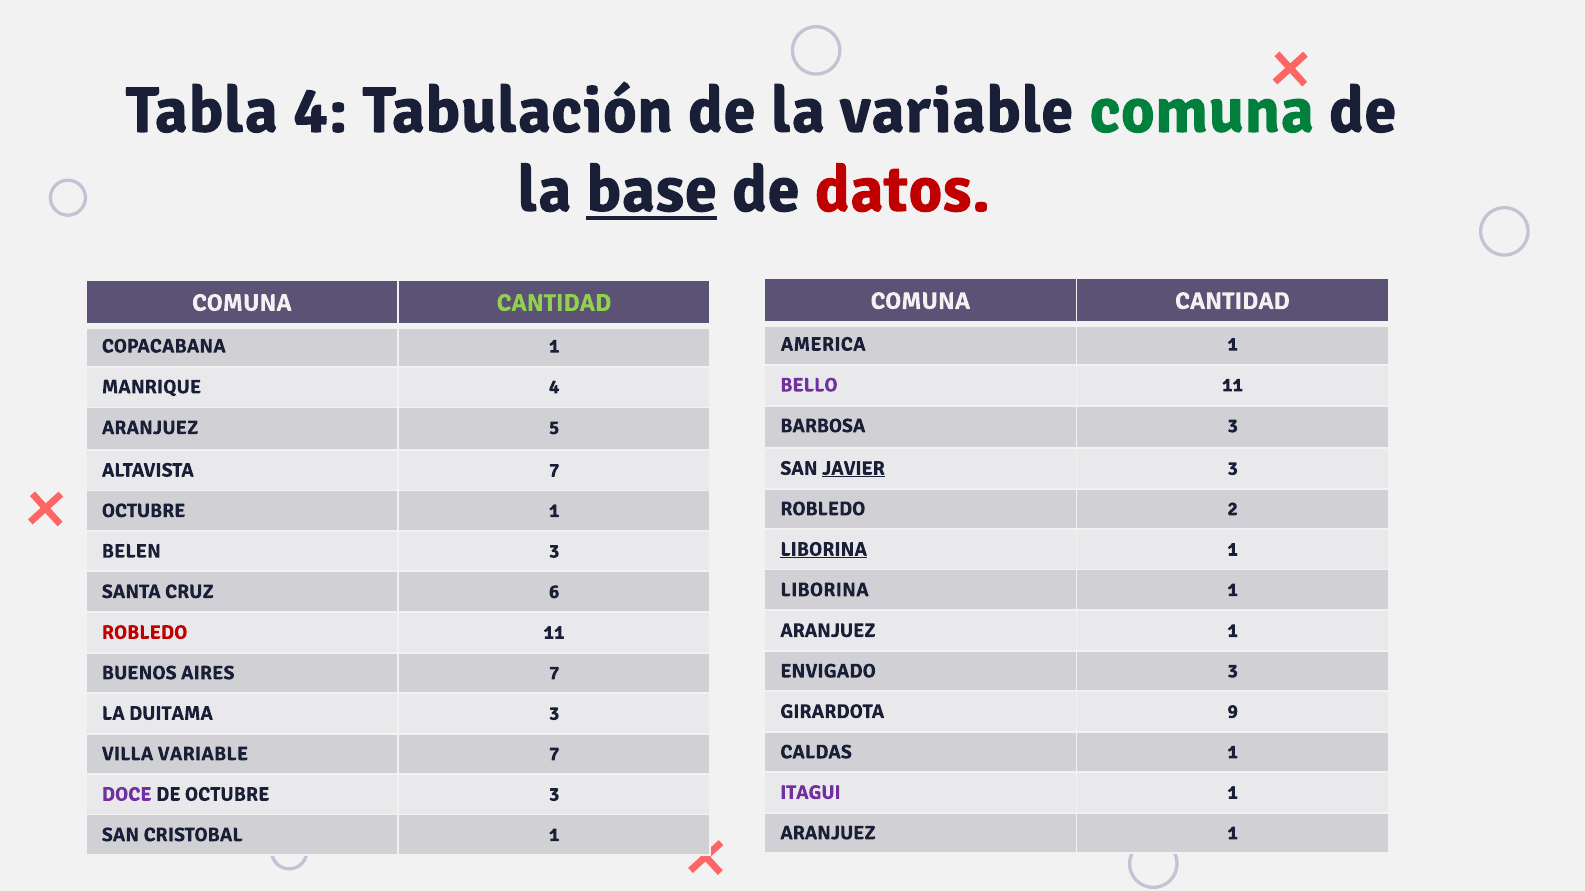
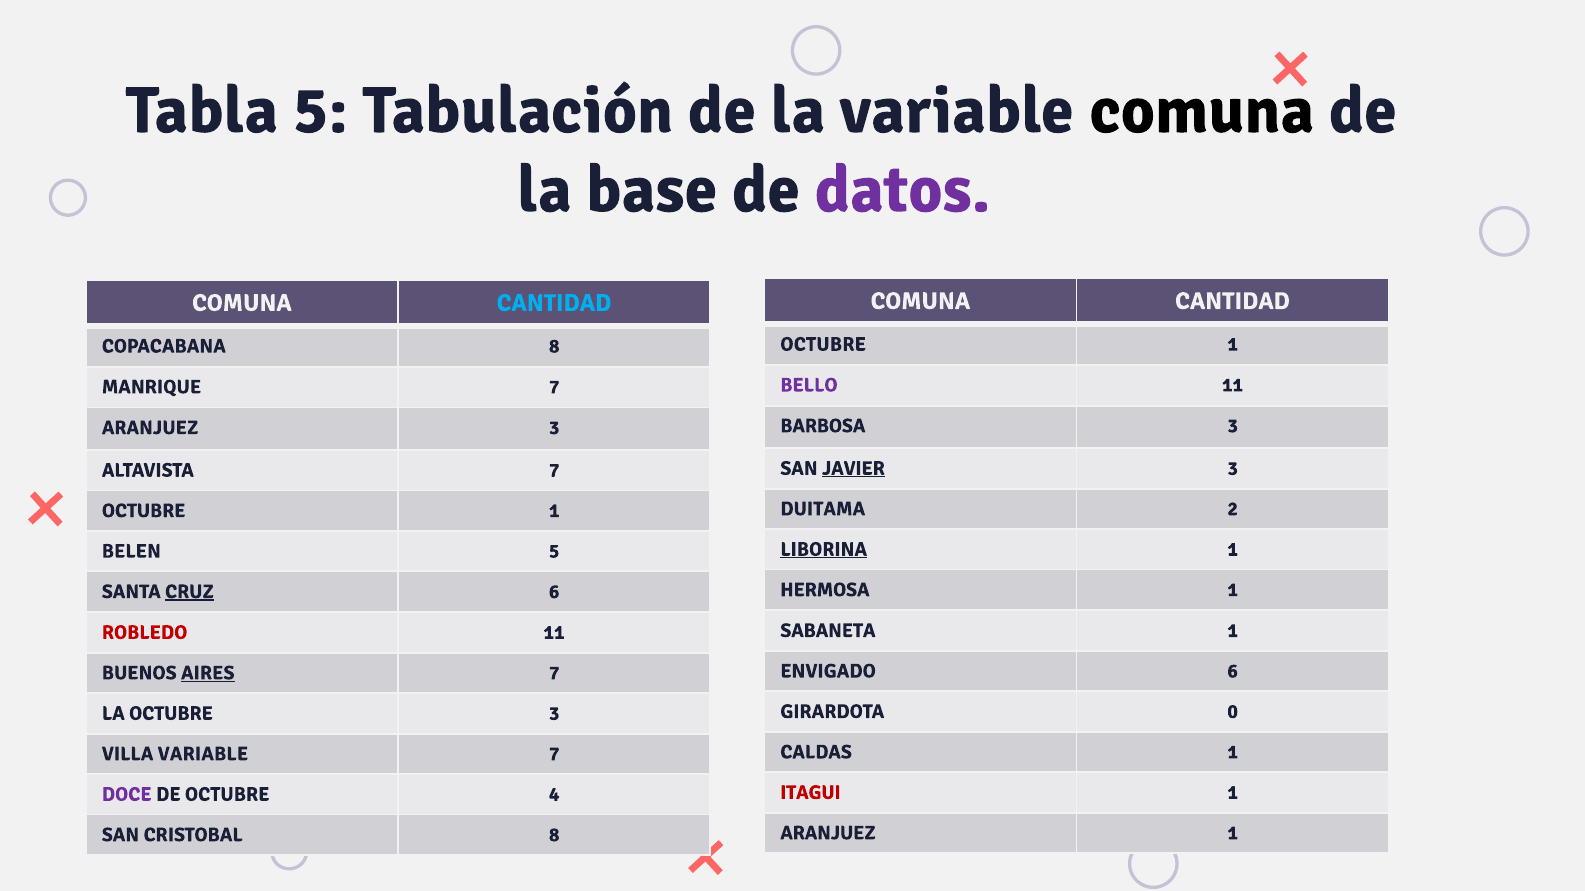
Tabla 4: 4 -> 5 (320, 111)
comuna colour: green -> black (1202, 111)
base underline: present -> none (652, 190)
datos colour: red -> purple (903, 190)
CANTIDAD colour: light green -> light blue (554, 303)
AMERICA: AMERICA -> OCTUBRE (823, 344)
COPACABANA 1: 1 -> 8 (554, 346)
MANRIQUE 4: 4 -> 7 (554, 387)
ARANJUEZ 5: 5 -> 3 (554, 428)
ROBLEDO: ROBLEDO -> DUITAMA (823, 509)
BELEN 3: 3 -> 5 (554, 551)
LIBORINA: LIBORINA -> HERMOSA (825, 590)
CRUZ underline: none -> present (190, 592)
ARANJUEZ: ARANJUEZ -> SABANETA (828, 631)
ENVIGADO 3: 3 -> 6 (1233, 671)
AIRES underline: none -> present (208, 673)
9: 9 -> 0 (1233, 712)
LA DUITAMA: DUITAMA -> OCTUBRE (171, 714)
ITAGUI colour: purple -> red (810, 793)
OCTUBRE 3: 3 -> 4 (554, 795)
CRISTOBAL 1: 1 -> 8 (554, 835)
